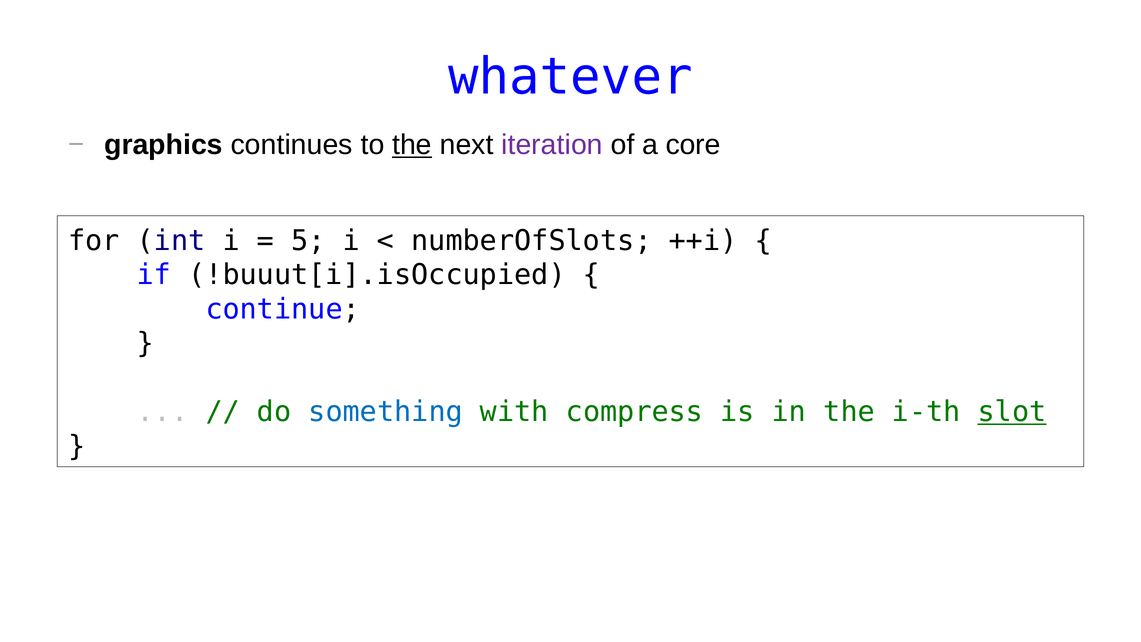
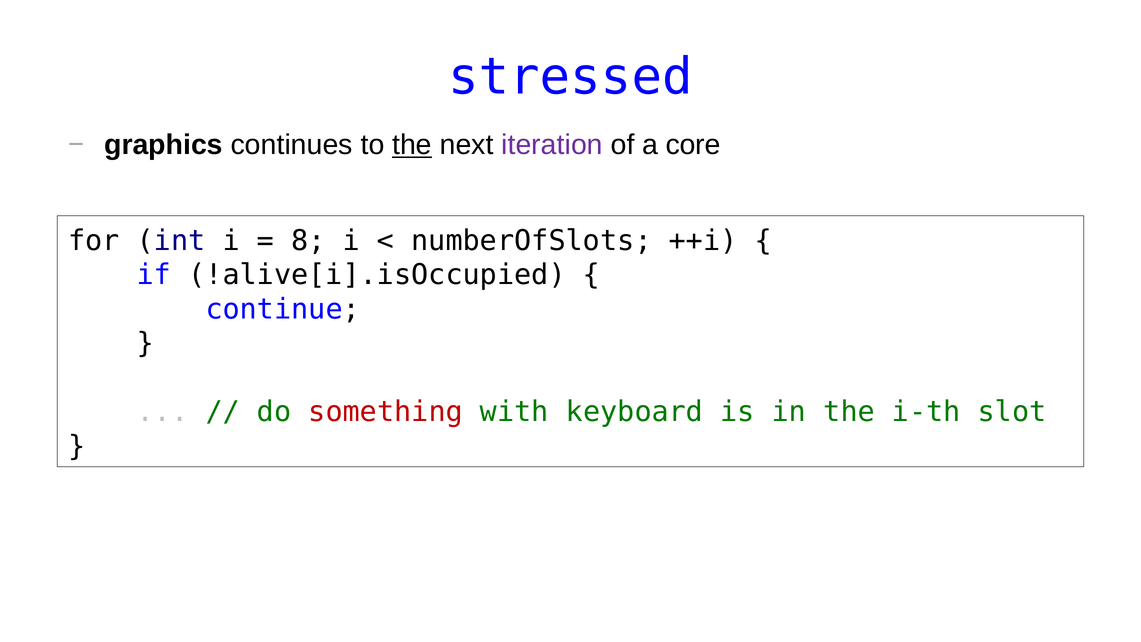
whatever: whatever -> stressed (570, 77)
5: 5 -> 8 (308, 241)
!buuut[i].isOccupied: !buuut[i].isOccupied -> !alive[i].isOccupied (377, 275)
something colour: blue -> red (386, 412)
compress: compress -> keyboard (635, 412)
slot underline: present -> none (1012, 412)
